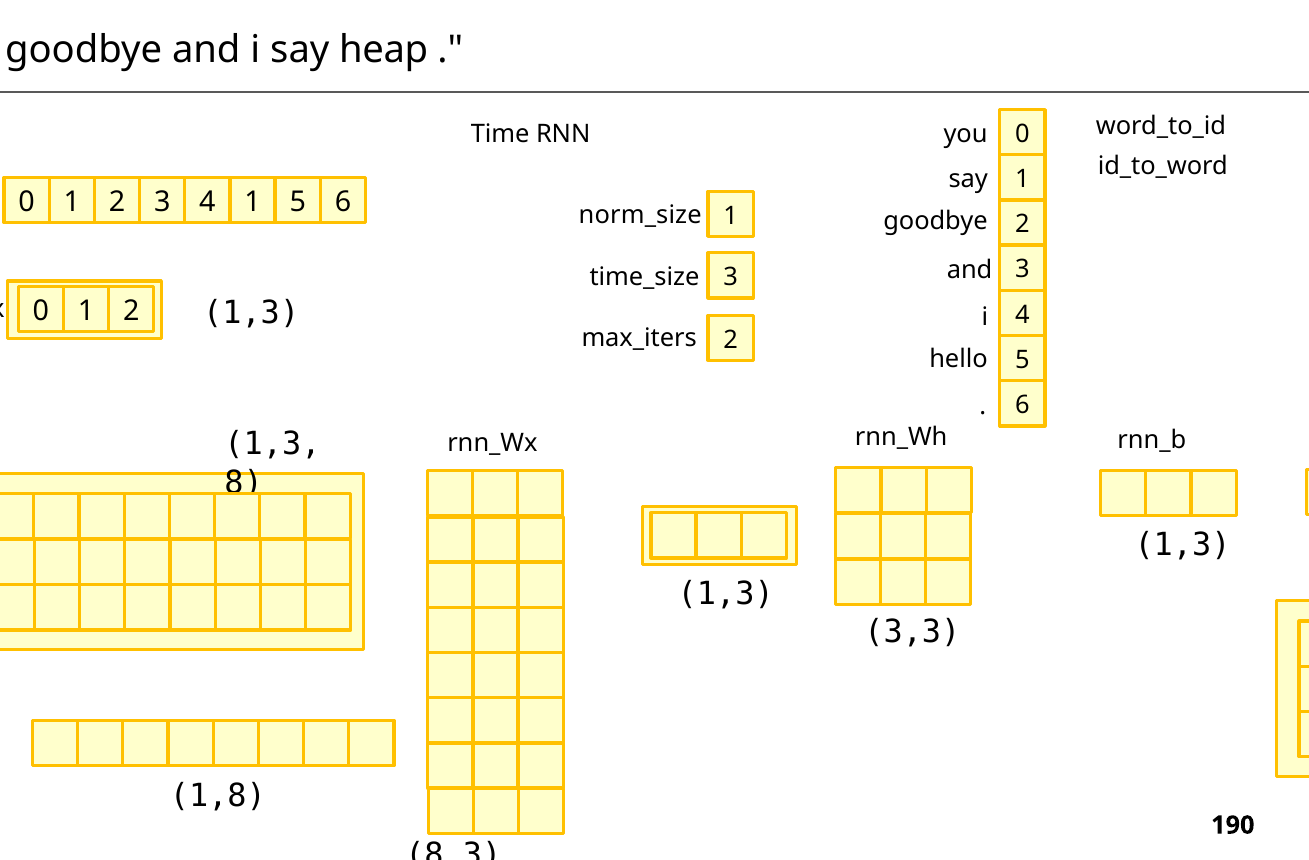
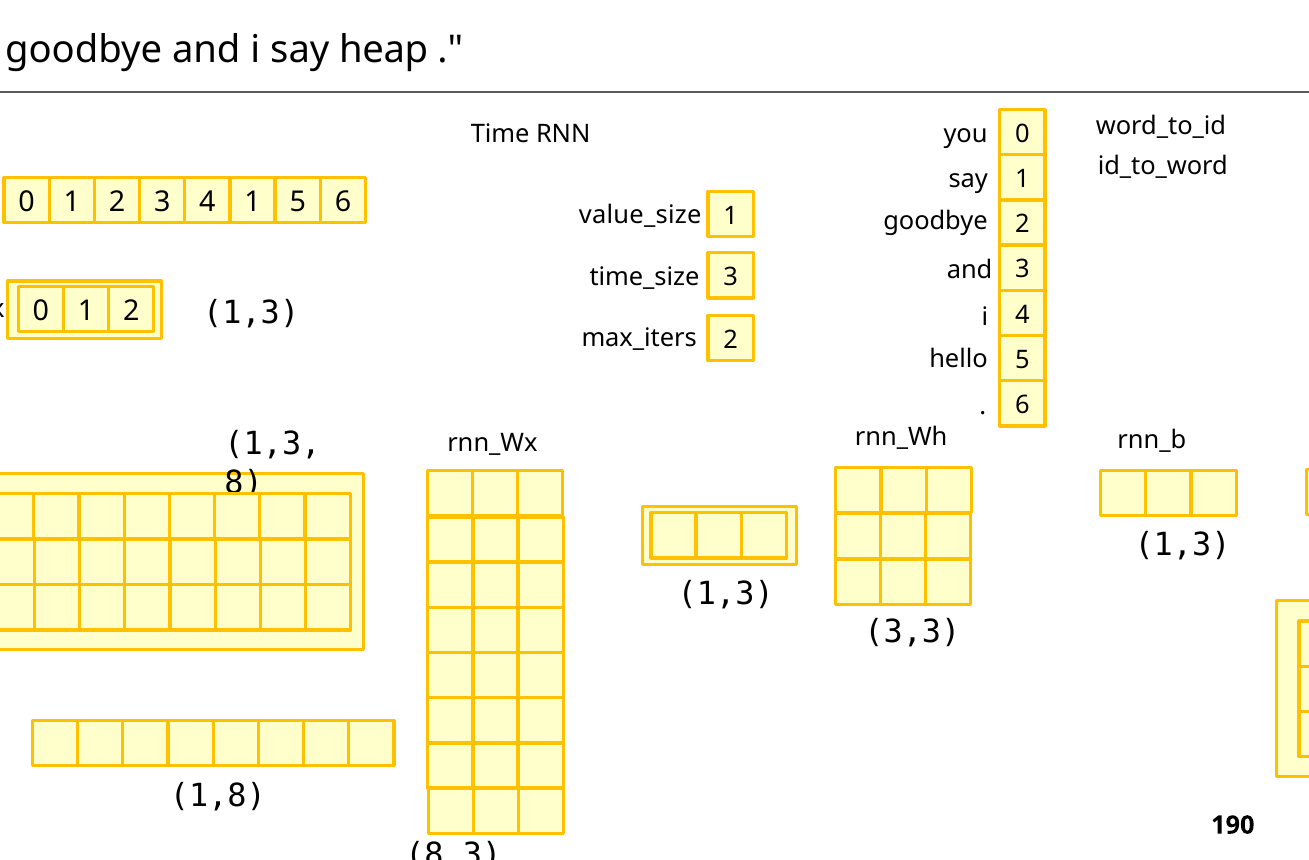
norm_size: norm_size -> value_size (640, 215)
